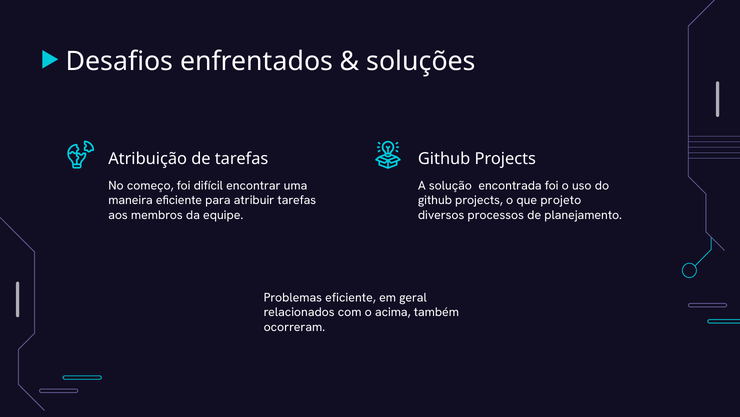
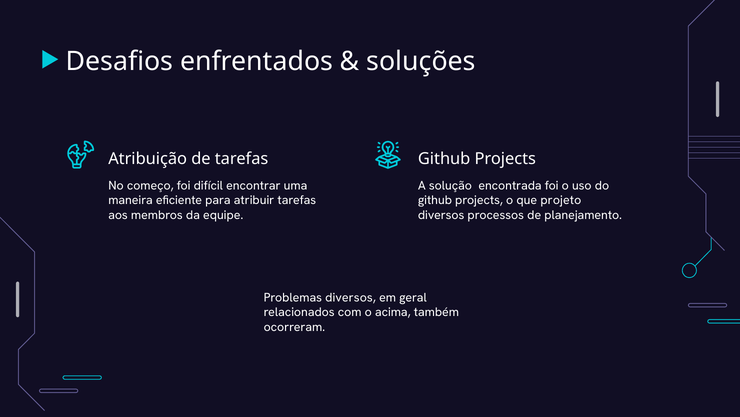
Problemas eficiente: eficiente -> diversos (351, 297)
